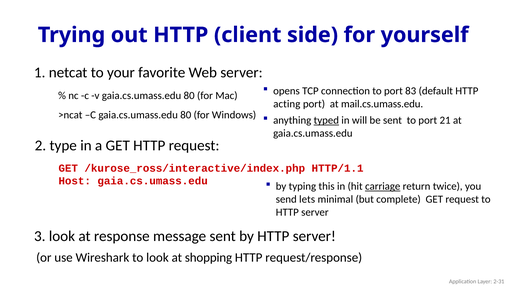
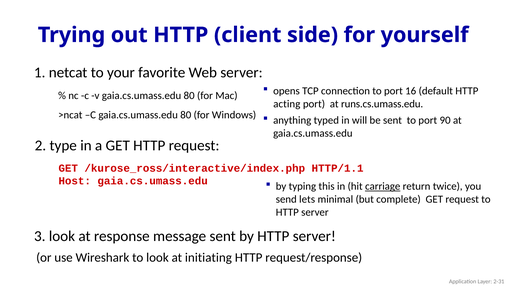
83: 83 -> 16 (411, 91)
mail.cs.umass.edu: mail.cs.umass.edu -> runs.cs.umass.edu (382, 104)
typed underline: present -> none (326, 120)
21: 21 -> 90 (445, 120)
shopping: shopping -> initiating (208, 258)
